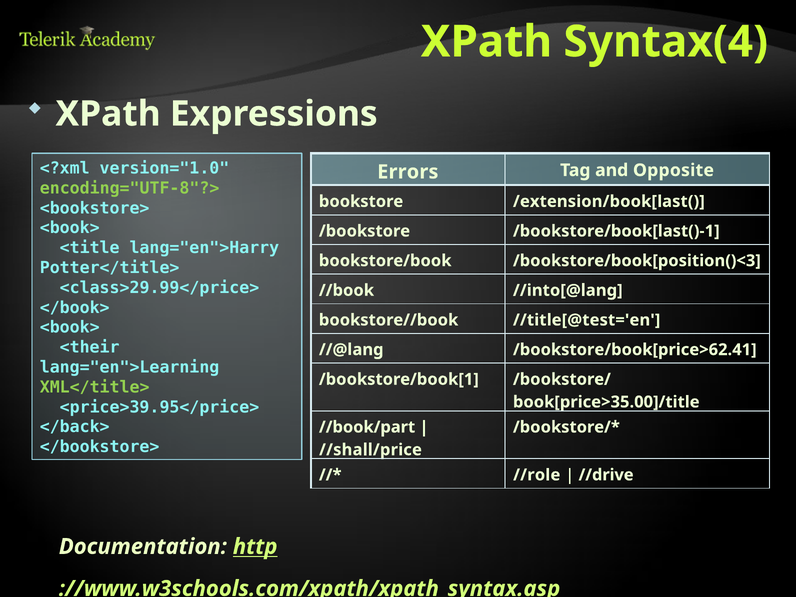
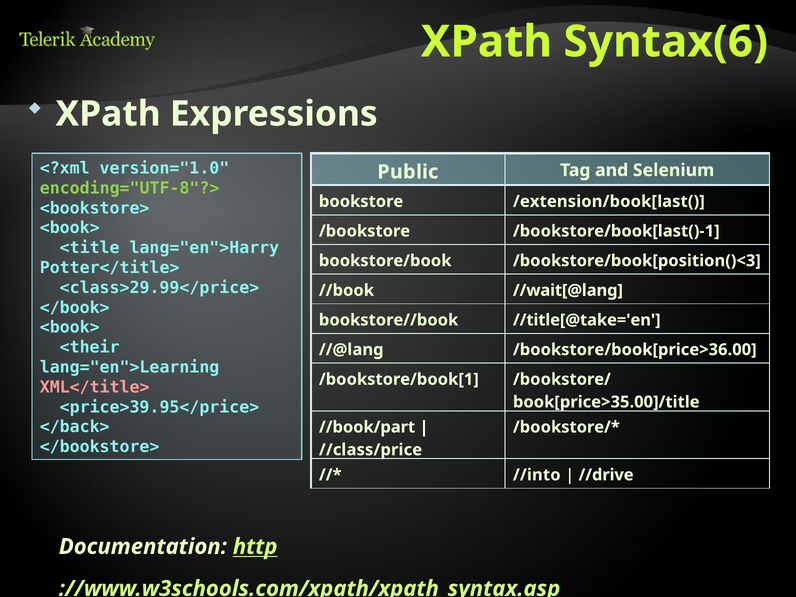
Syntax(4: Syntax(4 -> Syntax(6 (666, 42)
Errors: Errors -> Public (408, 172)
Opposite: Opposite -> Selenium (674, 170)
//into[@lang: //into[@lang -> //wait[@lang (568, 290)
//title[@test='en: //title[@test='en -> //title[@take='en (587, 320)
/bookstore/book[price>62.41: /bookstore/book[price>62.41 -> /bookstore/book[price>36.00 (635, 350)
XML</title> colour: light green -> pink (95, 387)
//shall/price: //shall/price -> //class/price (371, 450)
//role: //role -> //into (537, 475)
